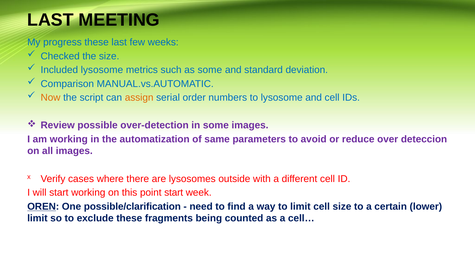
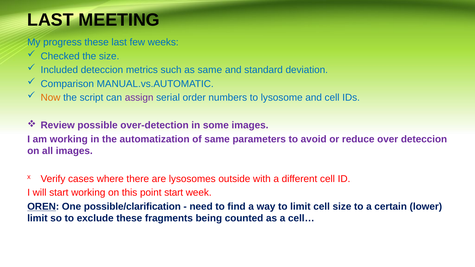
Included lysosome: lysosome -> deteccion (102, 70)
as some: some -> same (210, 70)
assign colour: orange -> purple (139, 98)
